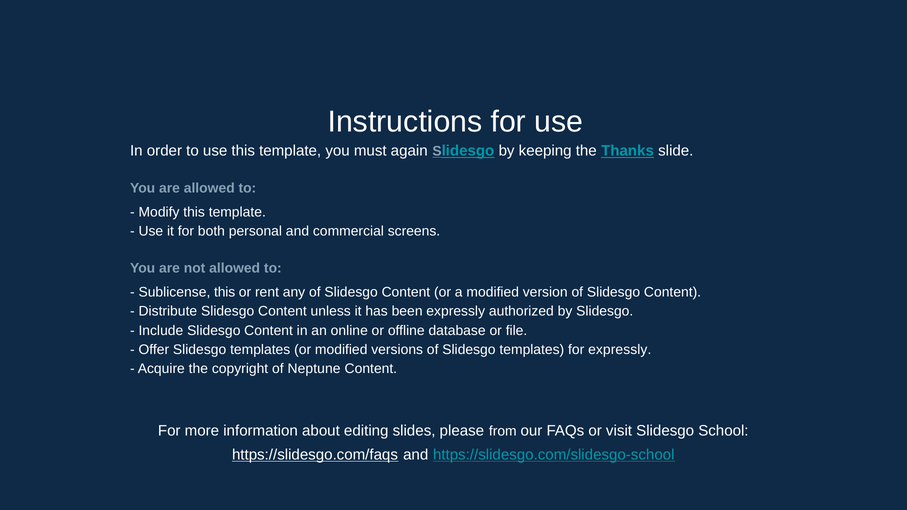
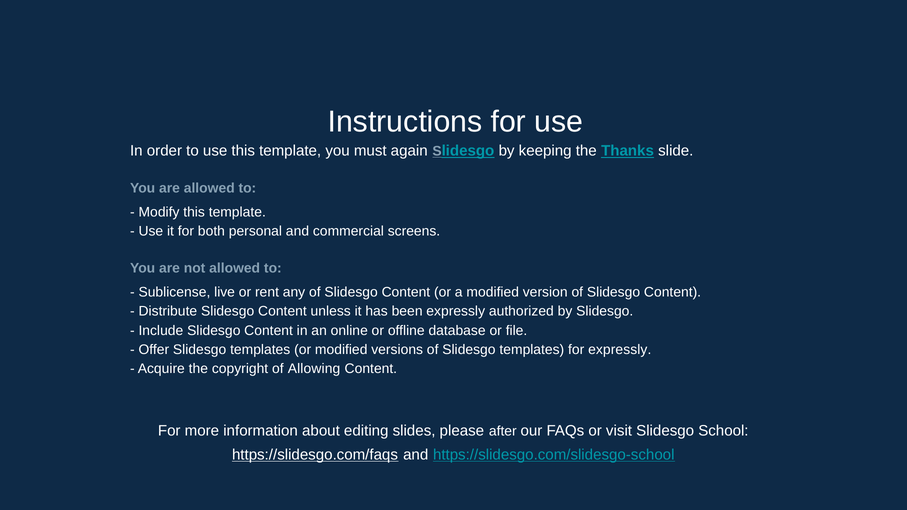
Sublicense this: this -> live (225, 292)
Neptune: Neptune -> Allowing (314, 369)
from: from -> after (503, 431)
